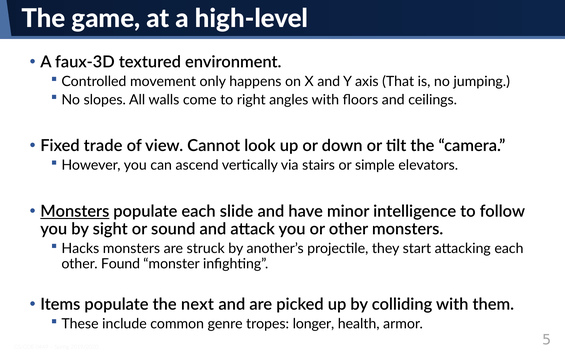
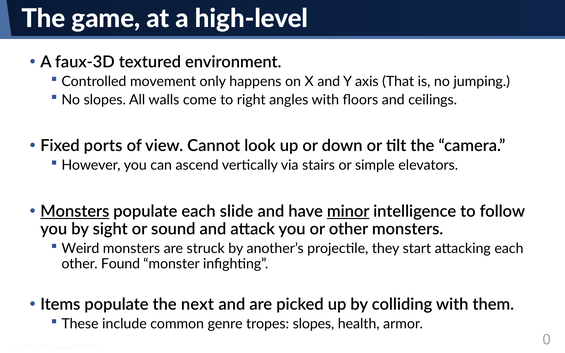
trade: trade -> ports (103, 146)
minor underline: none -> present (348, 211)
Hacks: Hacks -> Weird (80, 249)
tropes longer: longer -> slopes (313, 324)
5: 5 -> 0 (547, 340)
